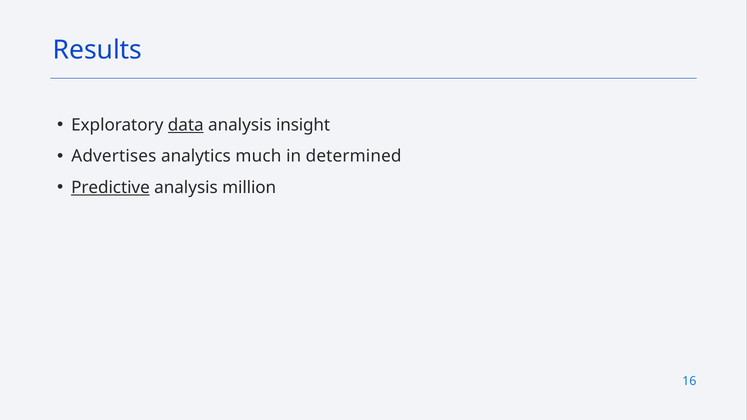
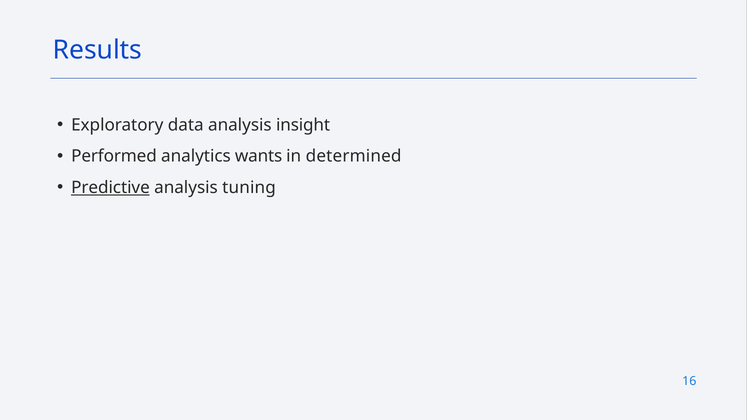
data underline: present -> none (186, 125)
Advertises: Advertises -> Performed (114, 156)
much: much -> wants (259, 156)
million: million -> tuning (249, 188)
